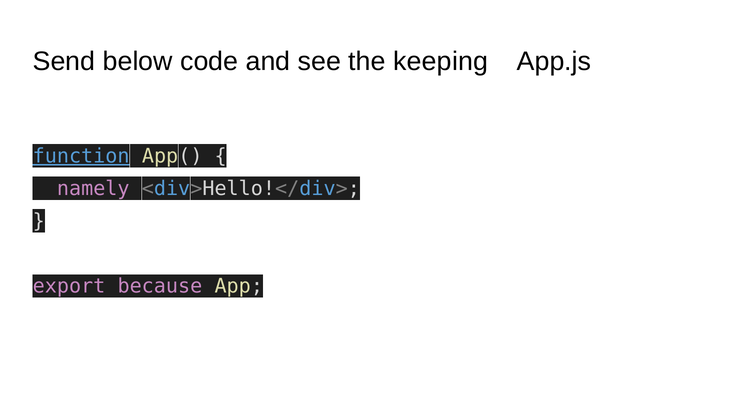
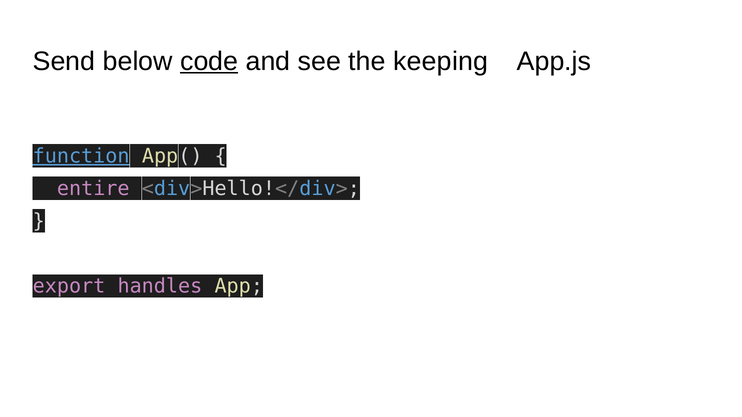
code underline: none -> present (209, 61)
namely: namely -> entire (93, 189)
because: because -> handles (160, 287)
